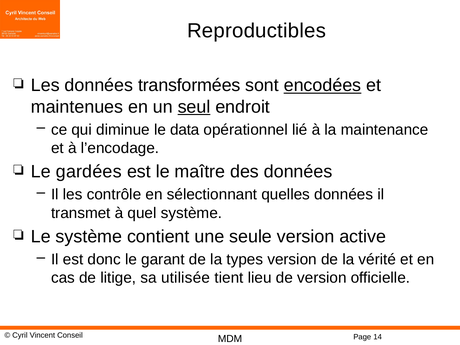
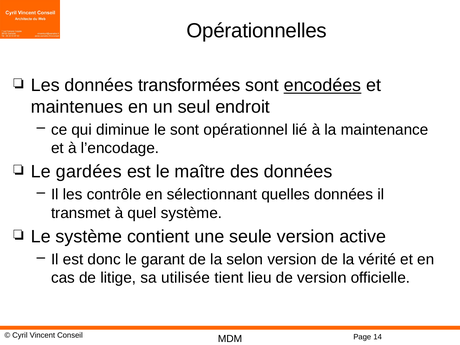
Reproductibles: Reproductibles -> Opérationnelles (257, 31)
seul underline: present -> none (194, 107)
le data: data -> sont (185, 130)
types: types -> selon (245, 260)
